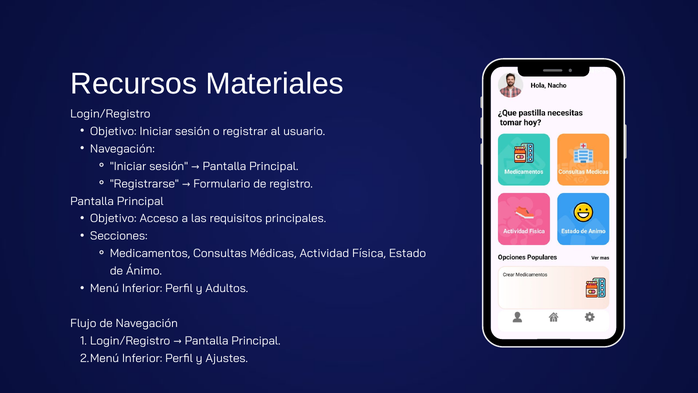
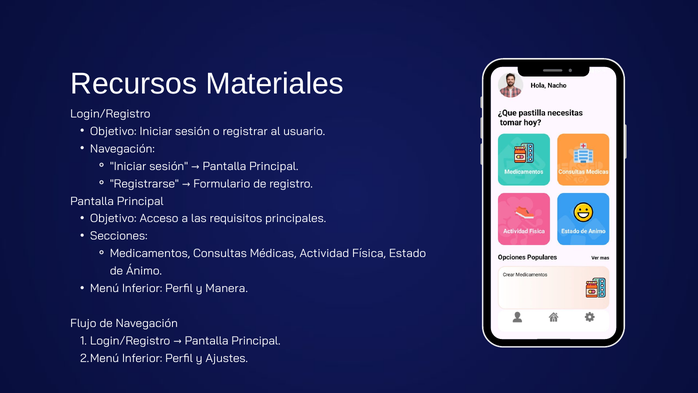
Adultos: Adultos -> Manera (227, 288)
